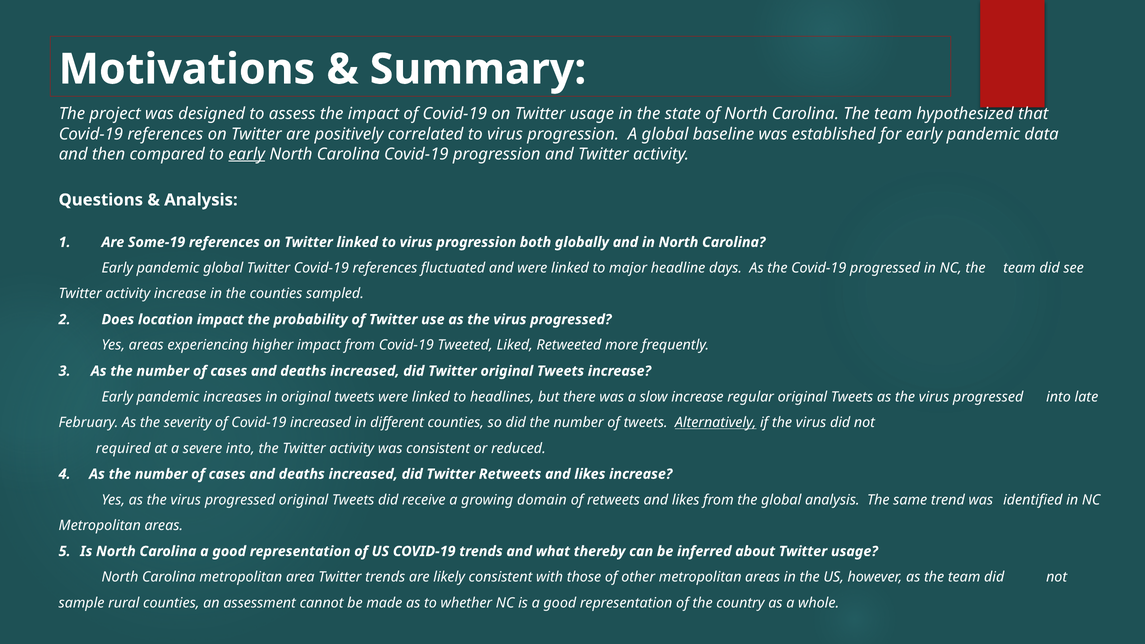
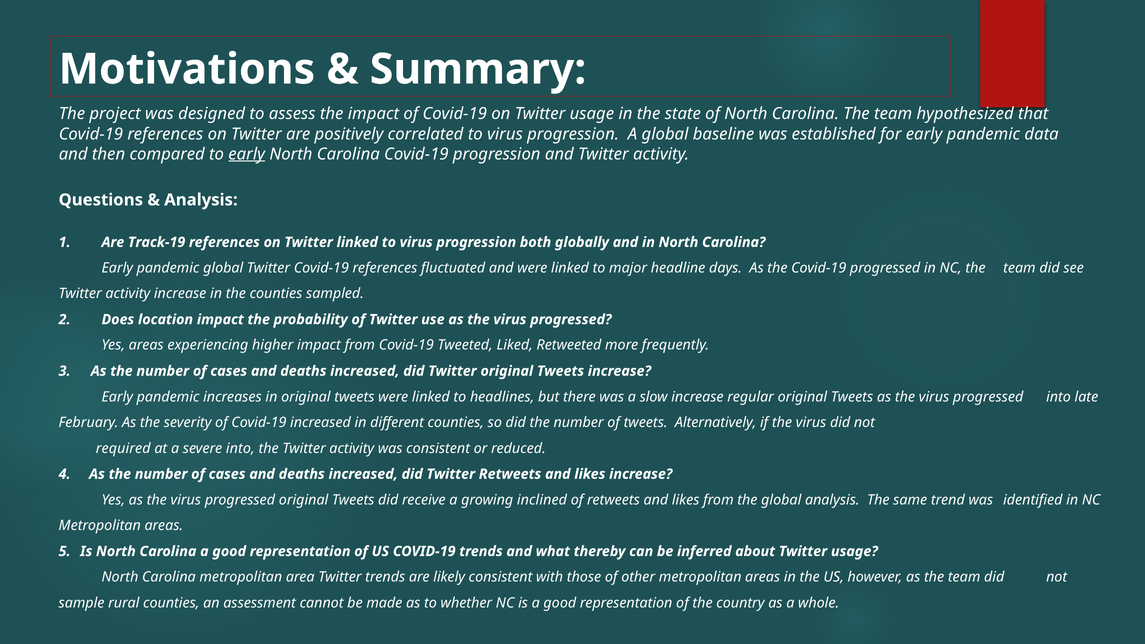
Some-19: Some-19 -> Track-19 (157, 242)
Alternatively underline: present -> none (716, 423)
domain: domain -> inclined (542, 500)
